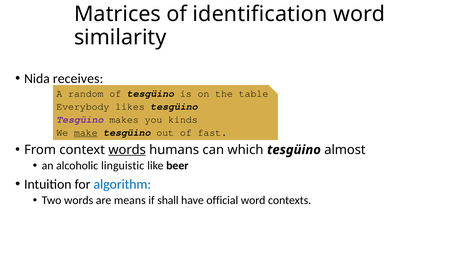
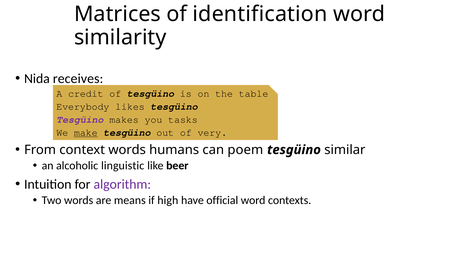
random: random -> credit (86, 94)
kinds: kinds -> tasks (183, 120)
fast: fast -> very (212, 133)
words underline: present -> none (127, 150)
which: which -> poem (245, 150)
almost: almost -> similar (345, 150)
algorithm colour: blue -> purple (122, 184)
shall: shall -> high (168, 201)
